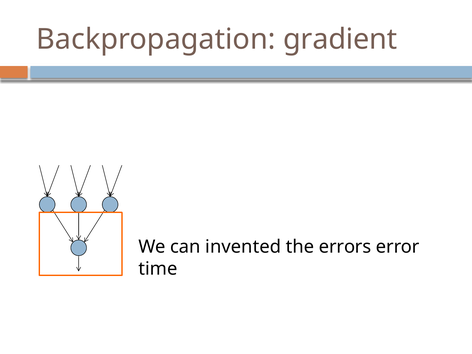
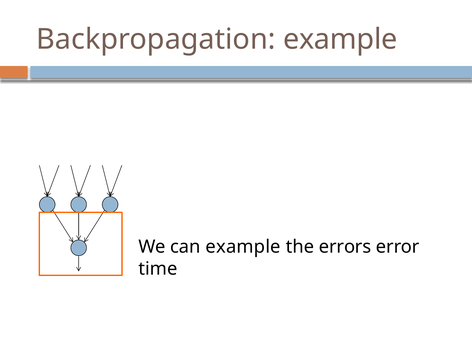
Backpropagation gradient: gradient -> example (340, 39)
can invented: invented -> example (243, 247)
